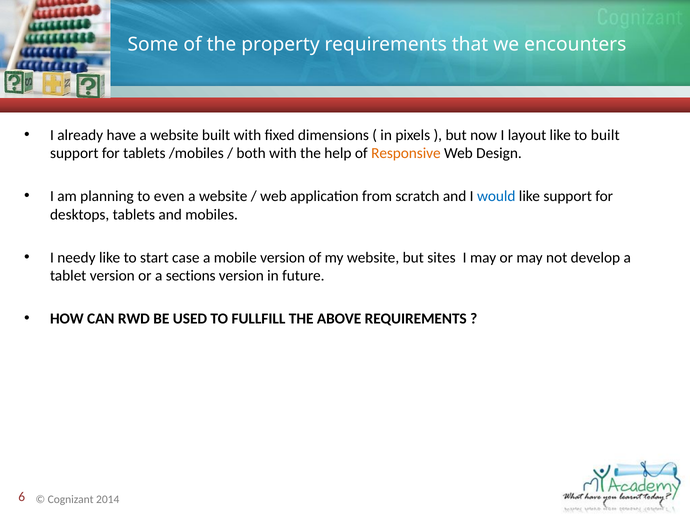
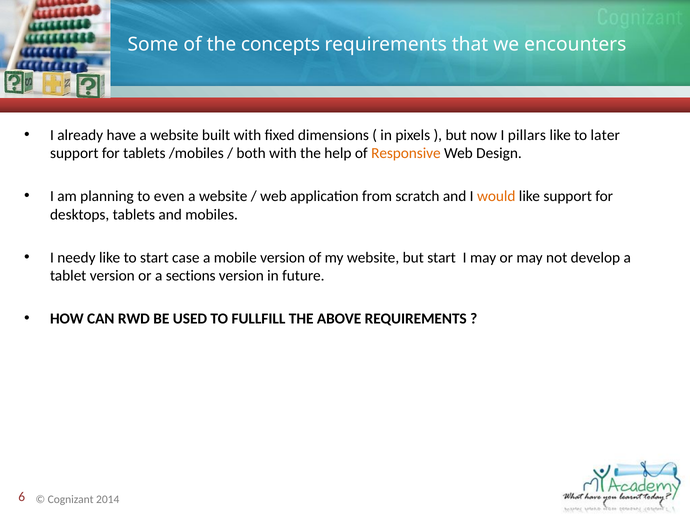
property: property -> concepts (281, 44)
layout: layout -> pillars (527, 135)
to built: built -> later (605, 135)
would colour: blue -> orange (496, 196)
but sites: sites -> start (442, 258)
